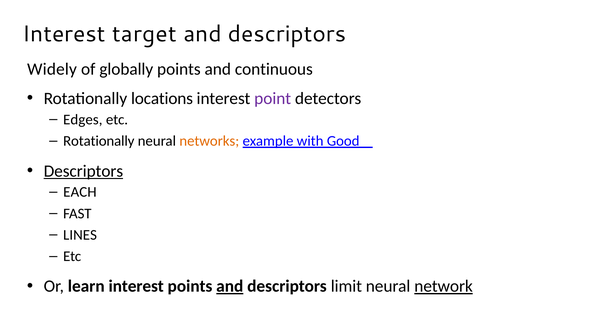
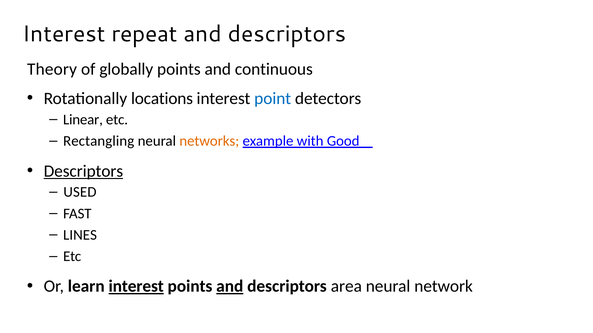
target: target -> repeat (145, 34)
Widely: Widely -> Theory (52, 69)
point colour: purple -> blue (273, 99)
Edges: Edges -> Linear (83, 120)
Rotationally: Rotationally -> Rectangling (99, 141)
EACH: EACH -> USED (80, 192)
interest underline: none -> present (136, 287)
limit: limit -> area (346, 287)
network underline: present -> none (444, 287)
